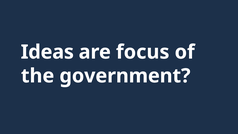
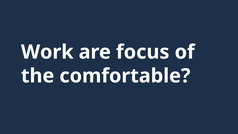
Ideas: Ideas -> Work (47, 52)
government: government -> comfortable (125, 76)
